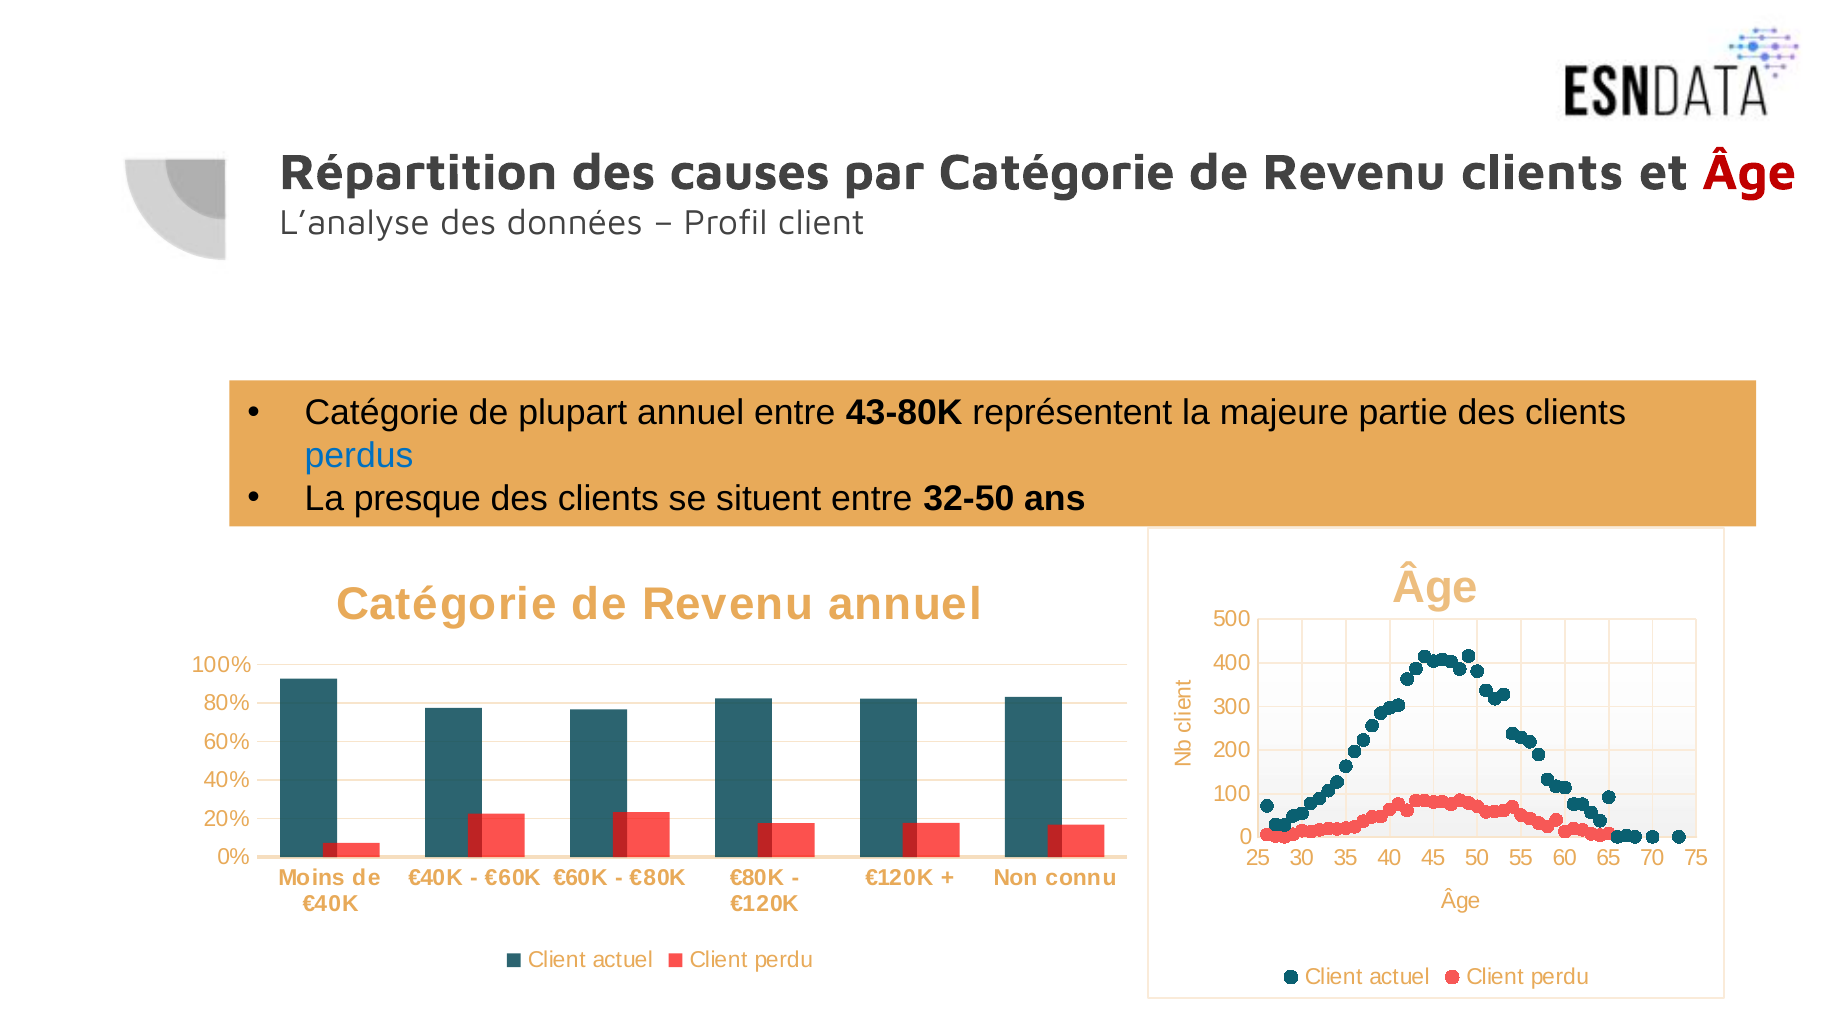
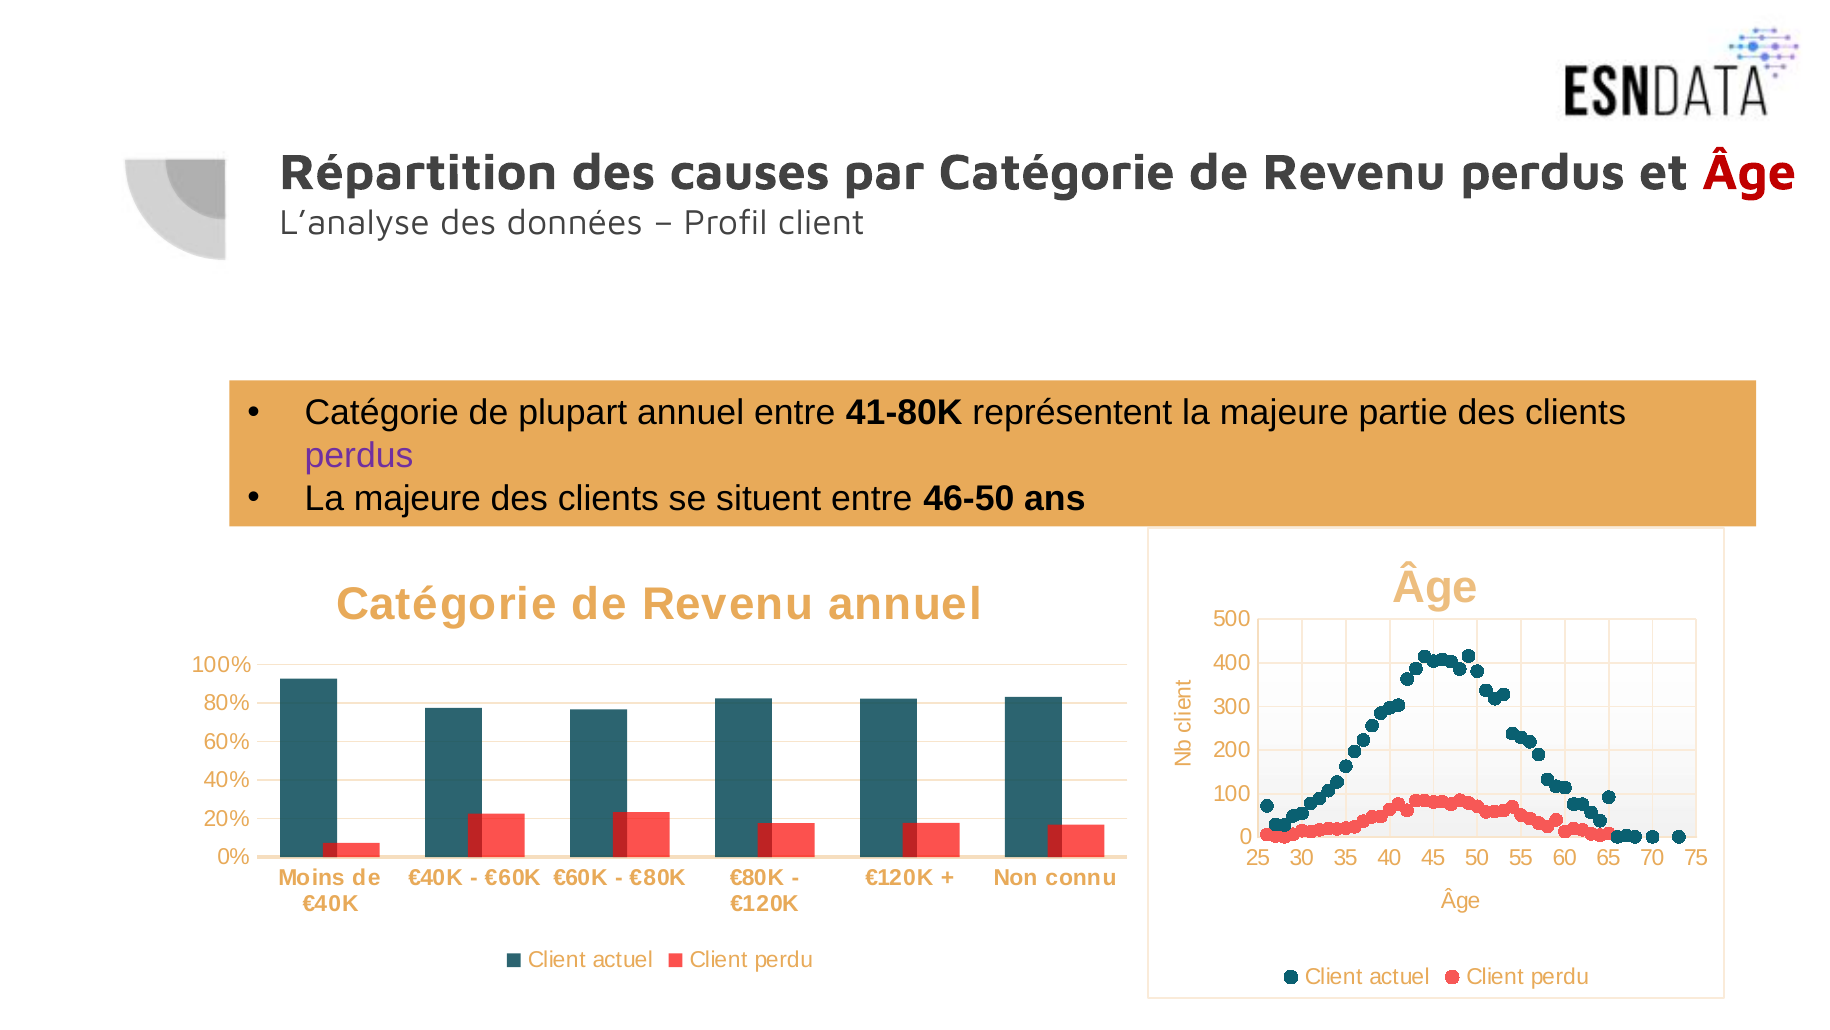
Revenu clients: clients -> perdus (1543, 172)
43-80K: 43-80K -> 41-80K (904, 413)
perdus colour: blue -> purple (359, 456)
presque: presque -> majeure (417, 498)
32-50: 32-50 -> 46-50 (969, 498)
